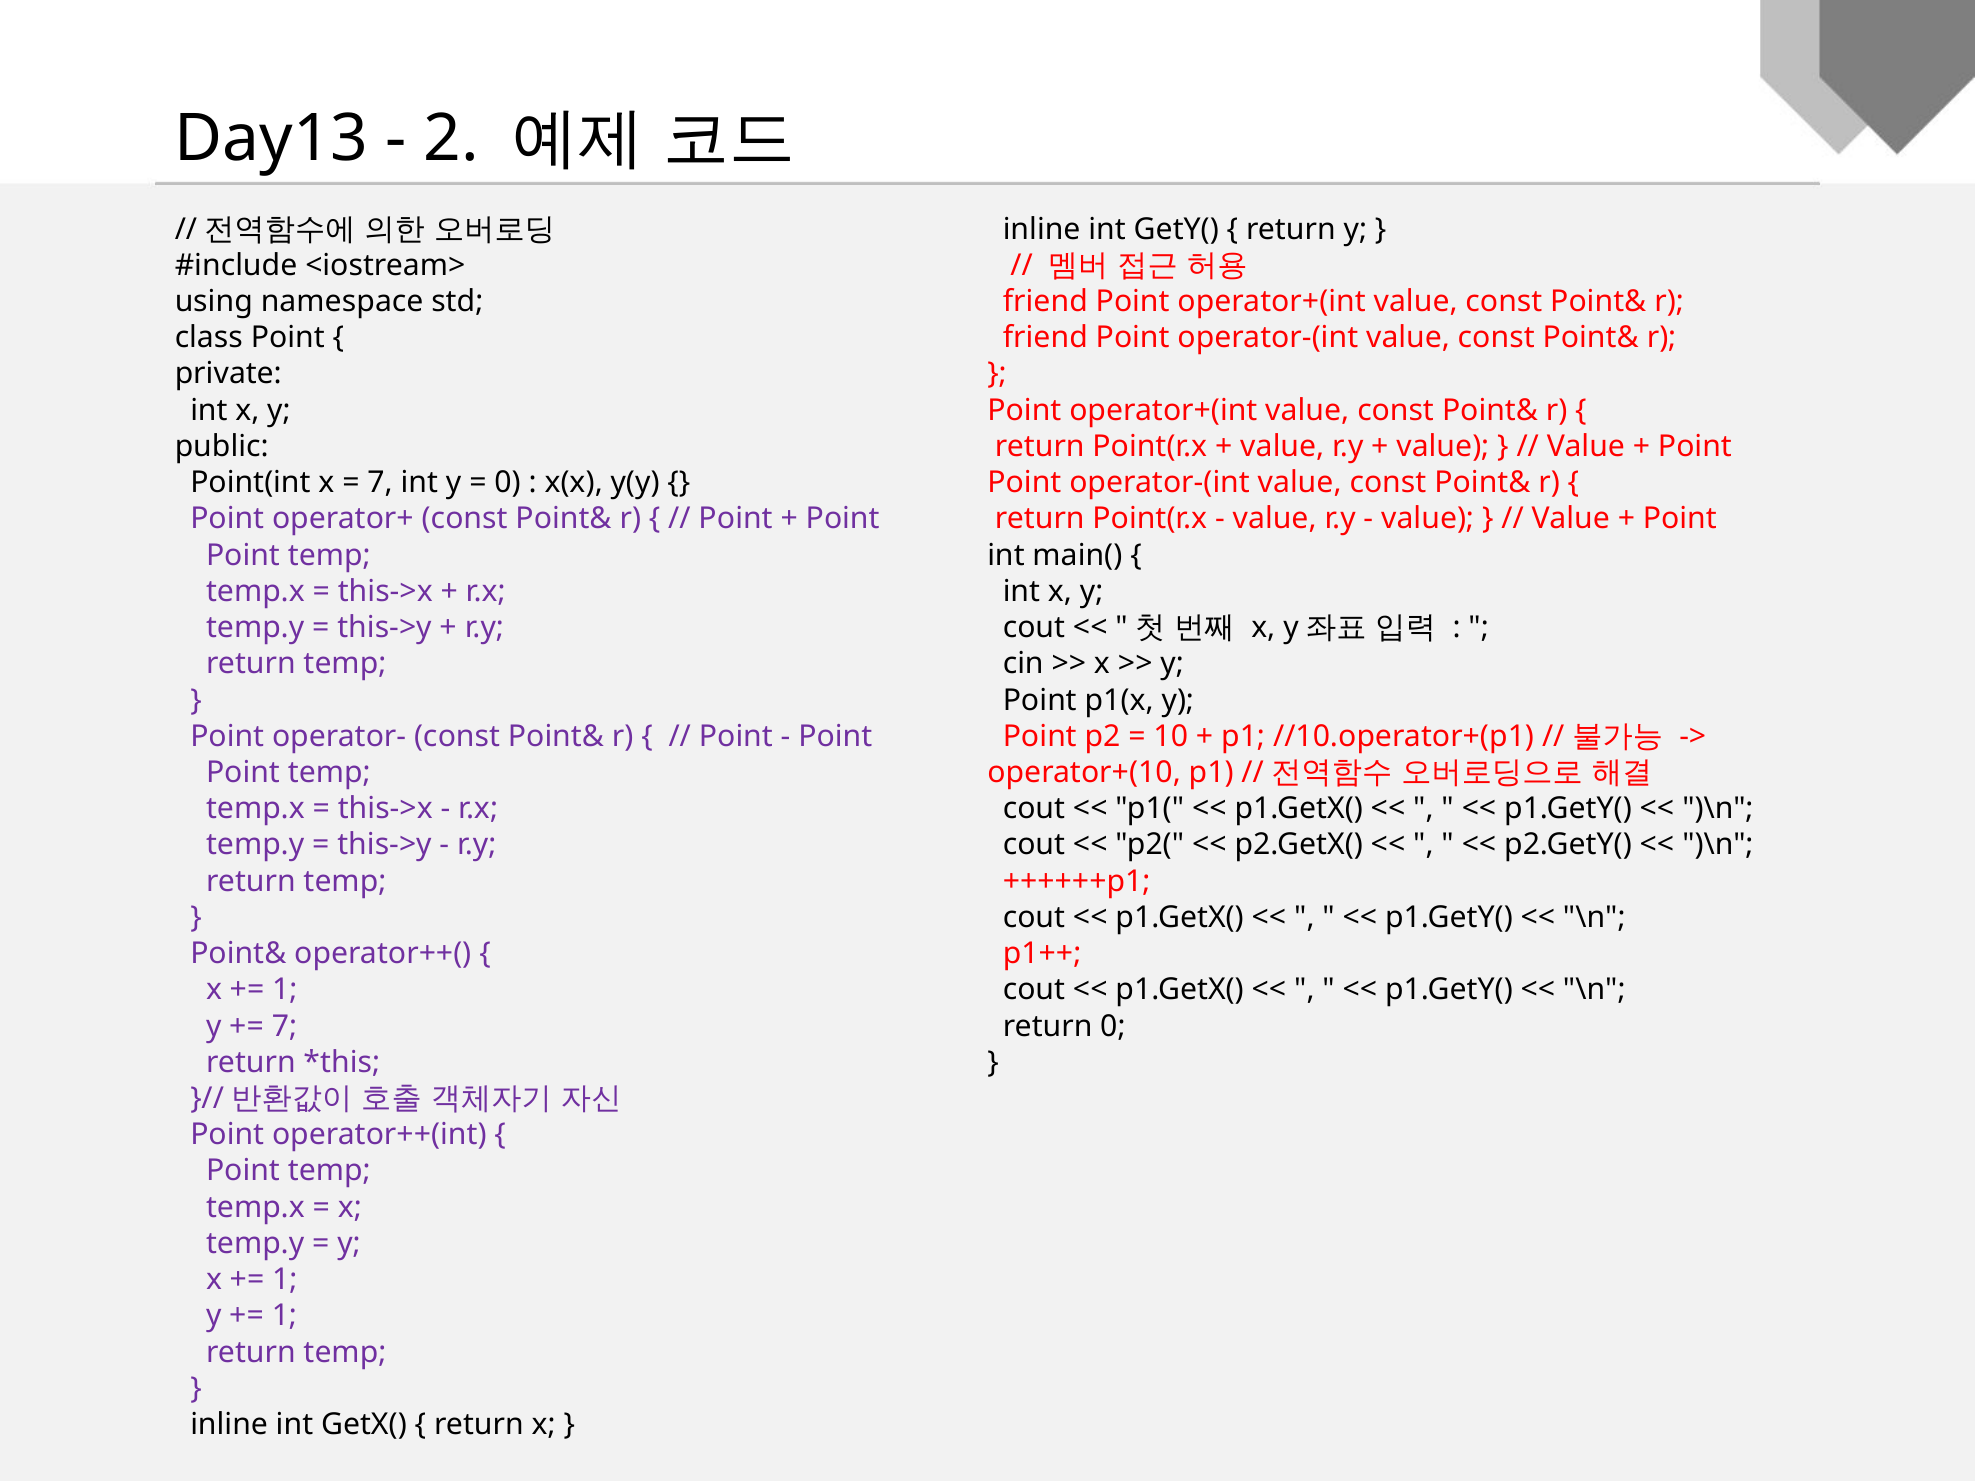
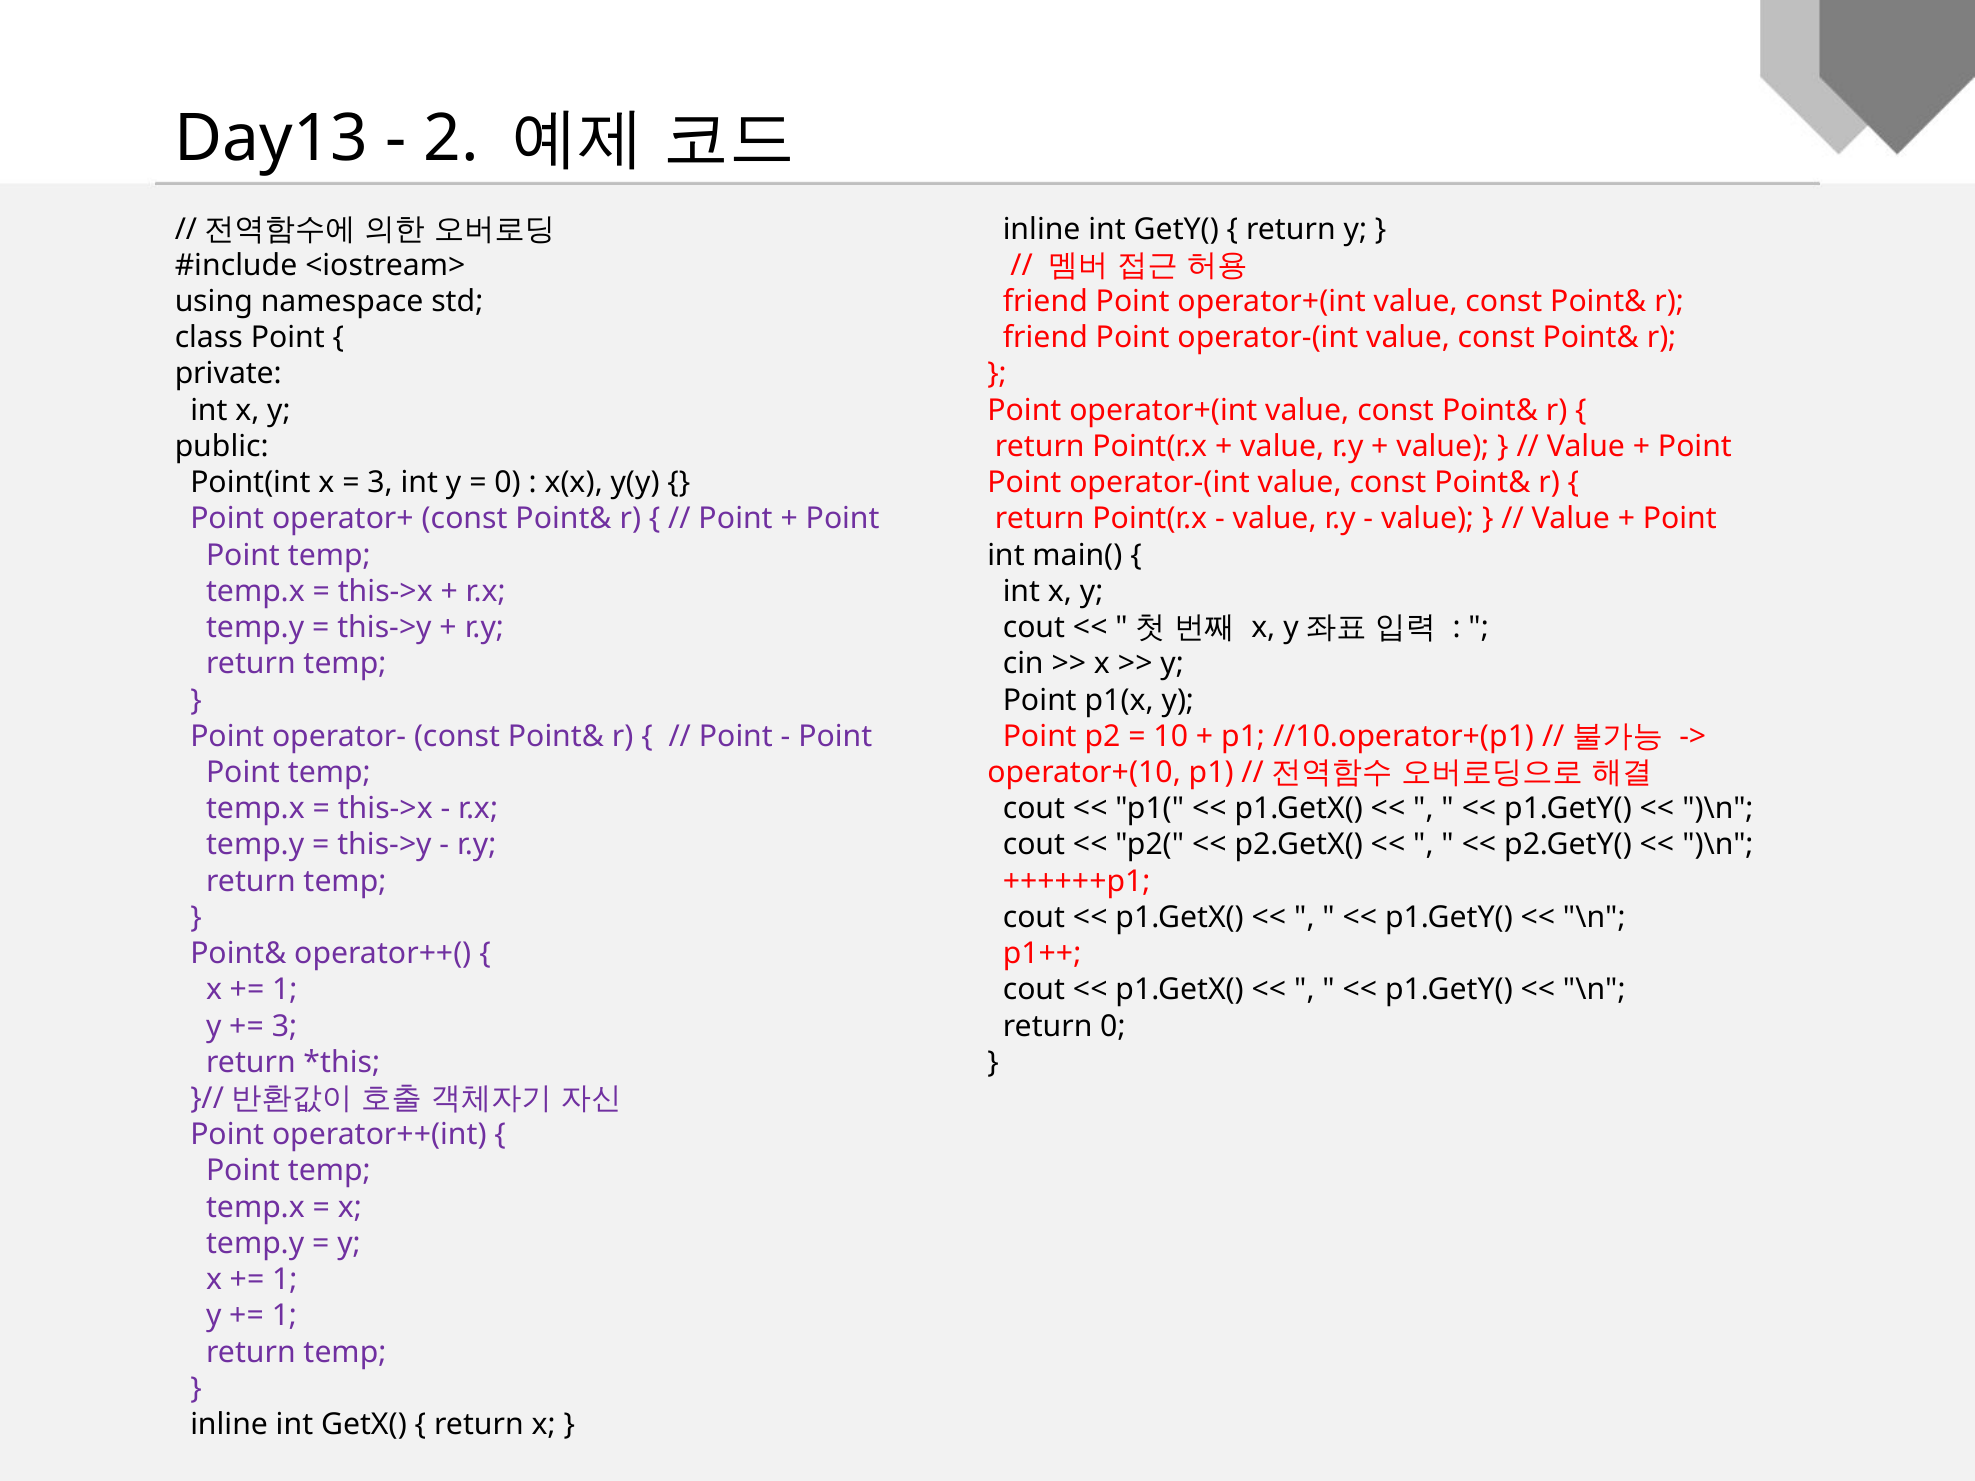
7: 7 -> 3 (380, 483)
7: 7 -> 3 (284, 1026)
